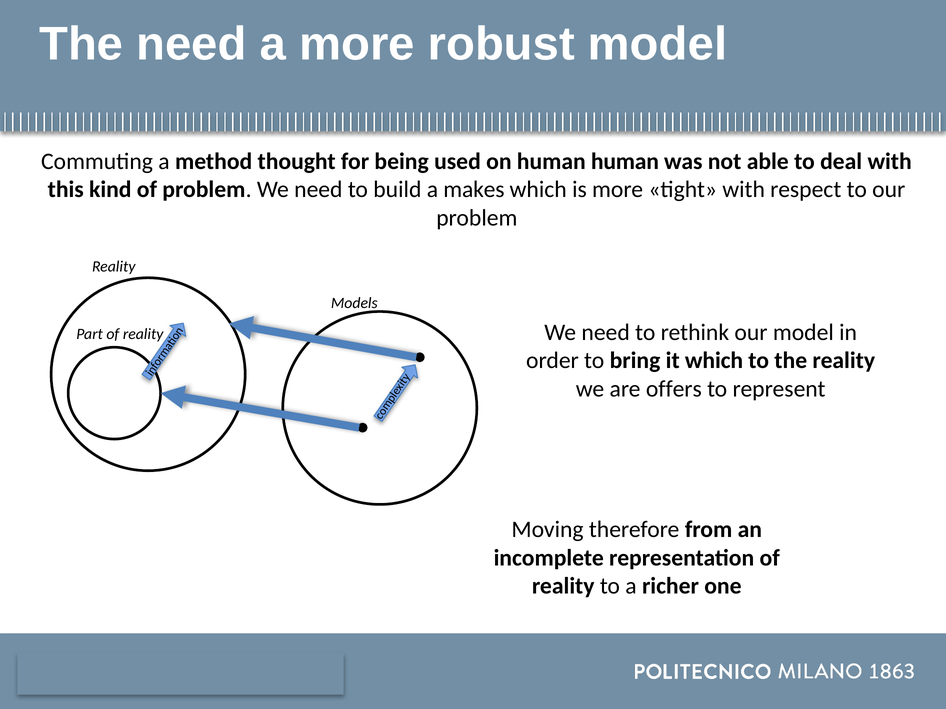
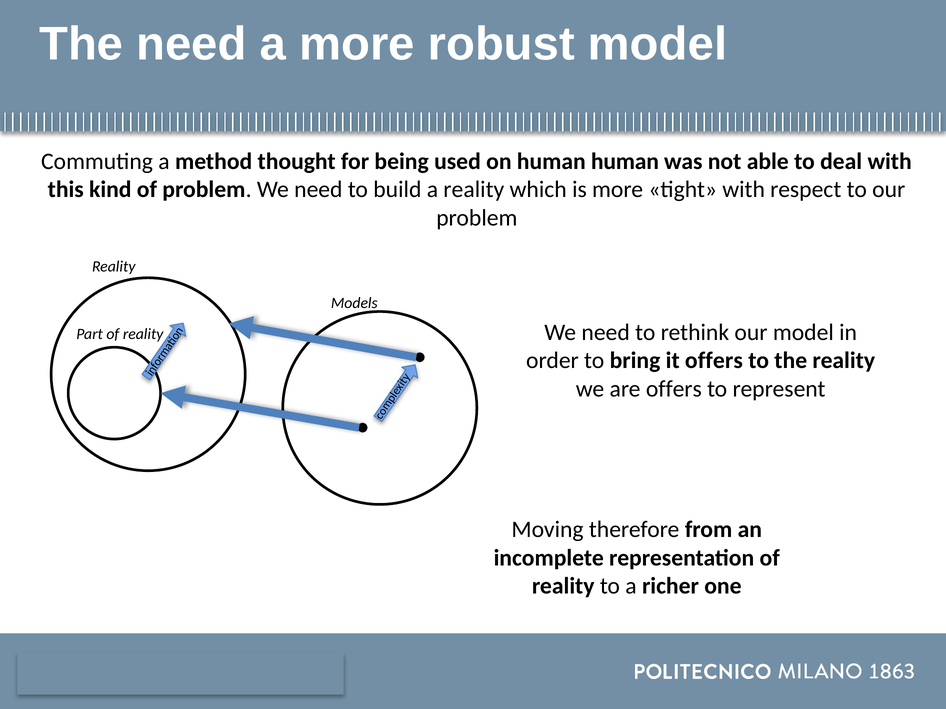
a makes: makes -> reality (474, 190)
it which: which -> offers (714, 361)
